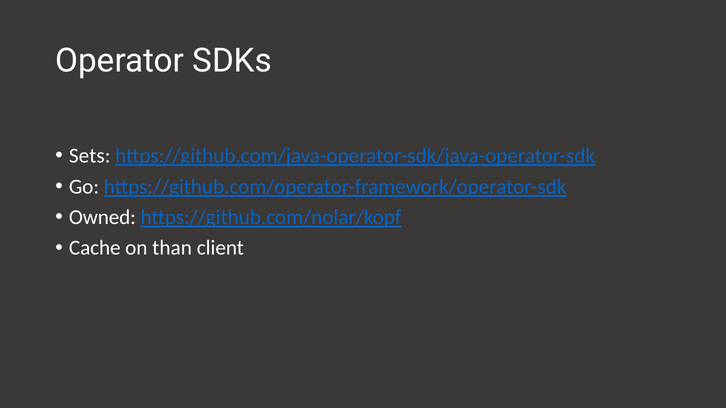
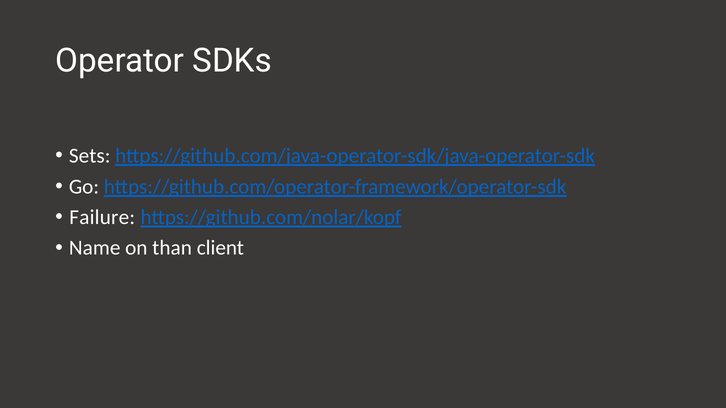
Owned: Owned -> Failure (102, 218)
Cache: Cache -> Name (95, 248)
